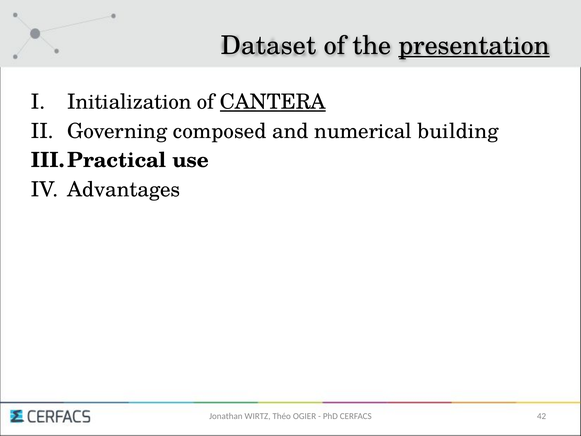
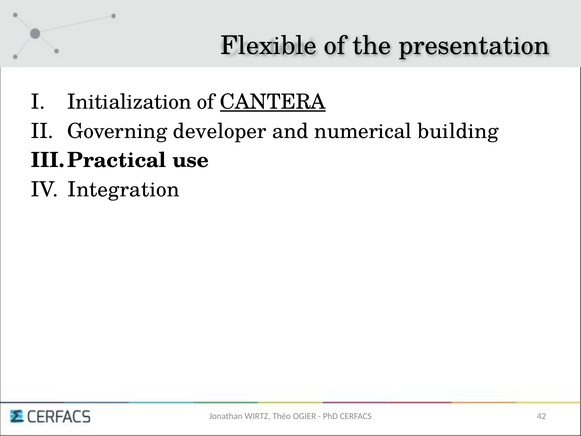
Dataset: Dataset -> Flexible (269, 46)
presentation underline: present -> none (474, 46)
composed: composed -> developer (220, 131)
Advantages: Advantages -> Integration (124, 189)
